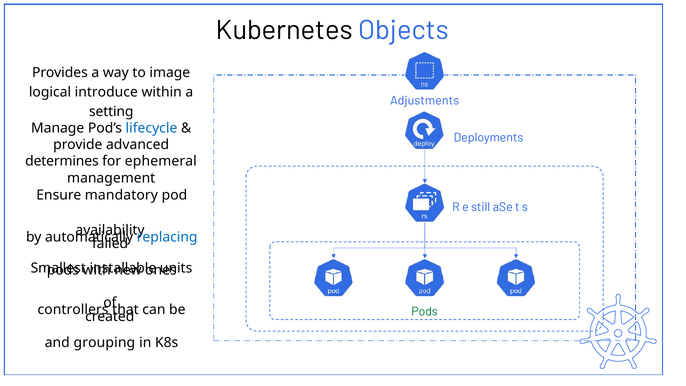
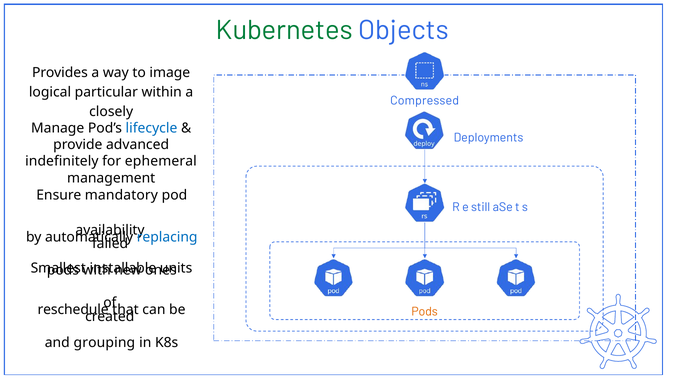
Kubernetes colour: black -> green (284, 30)
introduce: introduce -> particular (106, 92)
Adjustments: Adjustments -> Compressed (425, 101)
setting: setting -> closely (111, 112)
determines: determines -> indefinitely (62, 161)
controllers: controllers -> reschedule (73, 310)
Pods colour: green -> orange (425, 312)
